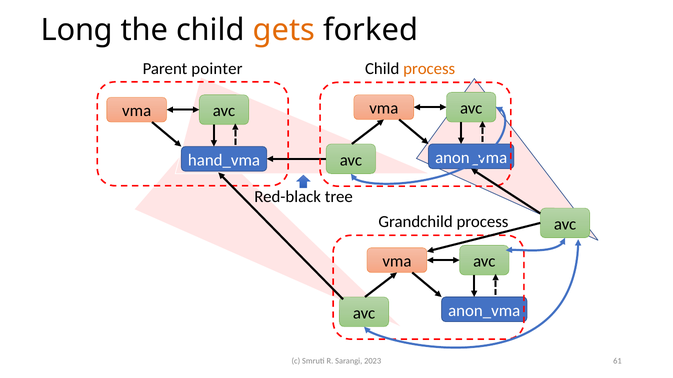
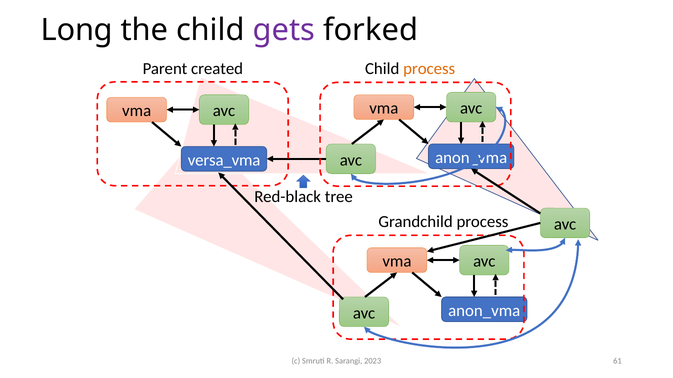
gets colour: orange -> purple (284, 30)
pointer: pointer -> created (217, 69)
hand_vma: hand_vma -> versa_vma (224, 160)
